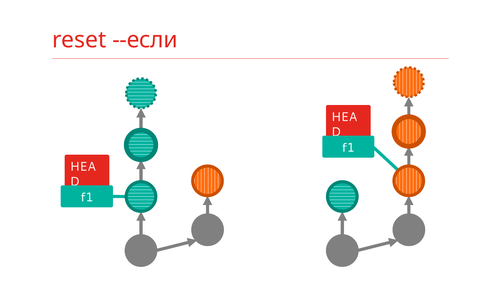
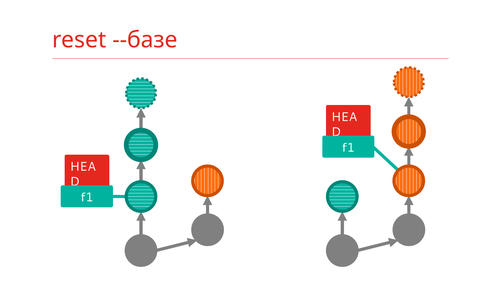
--если: --если -> --базе (145, 40)
